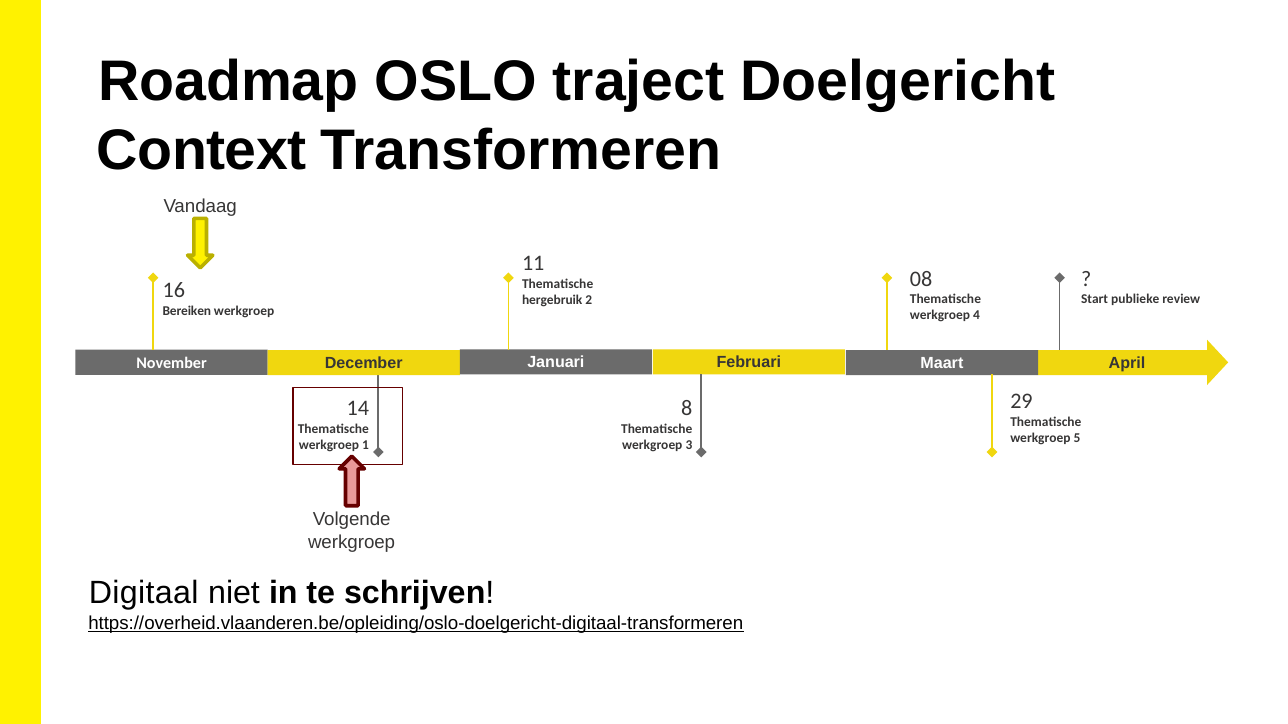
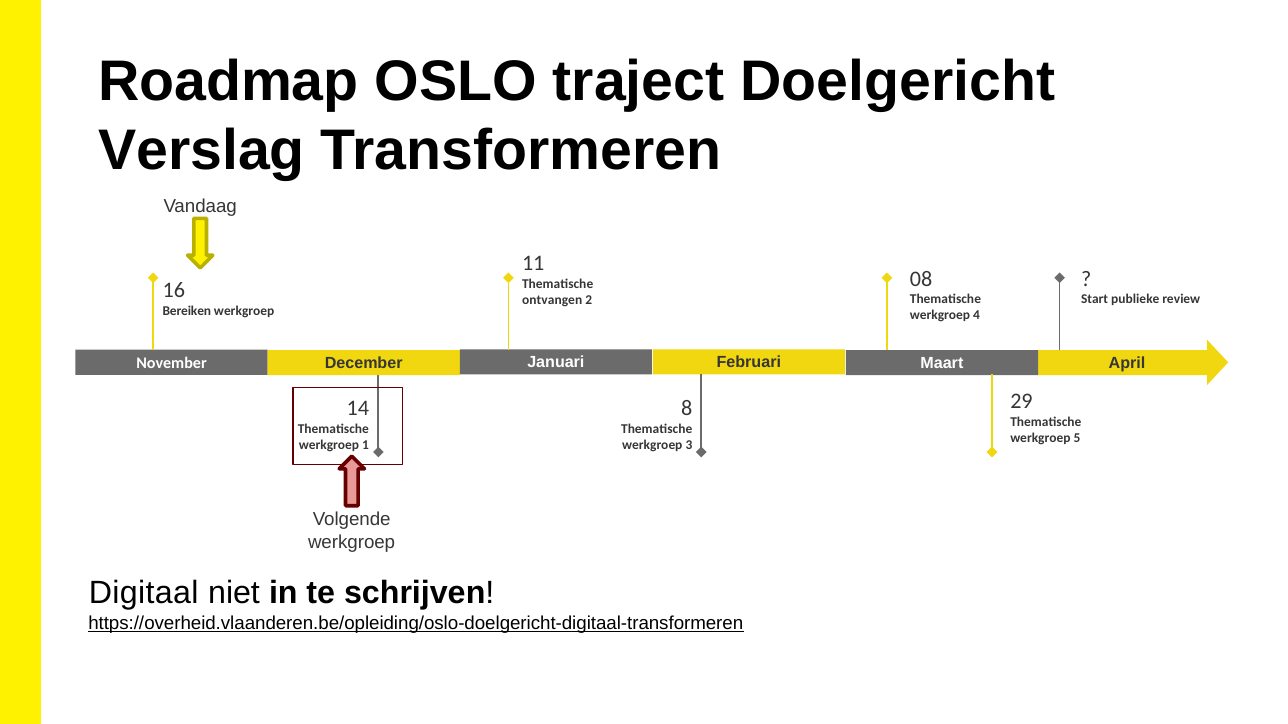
Context: Context -> Verslag (201, 150)
hergebruik: hergebruik -> ontvangen (552, 300)
